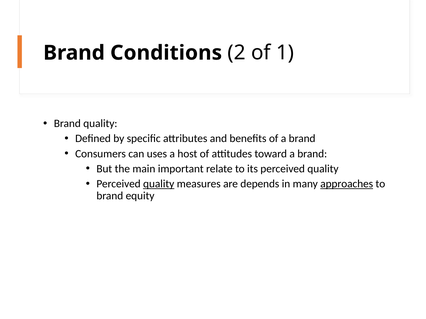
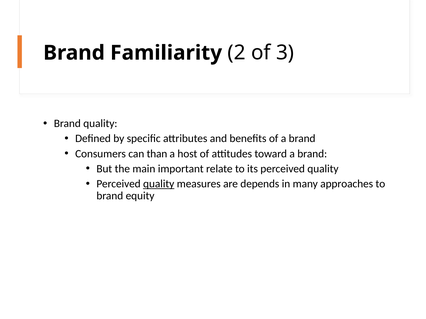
Conditions: Conditions -> Familiarity (166, 53)
1: 1 -> 3 (285, 53)
uses: uses -> than (157, 154)
approaches underline: present -> none (347, 184)
